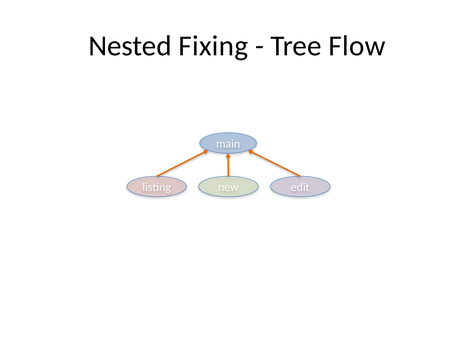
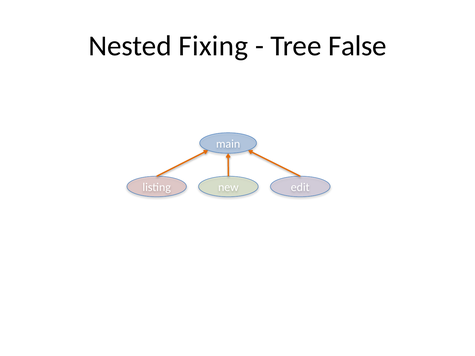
Flow: Flow -> False (357, 46)
